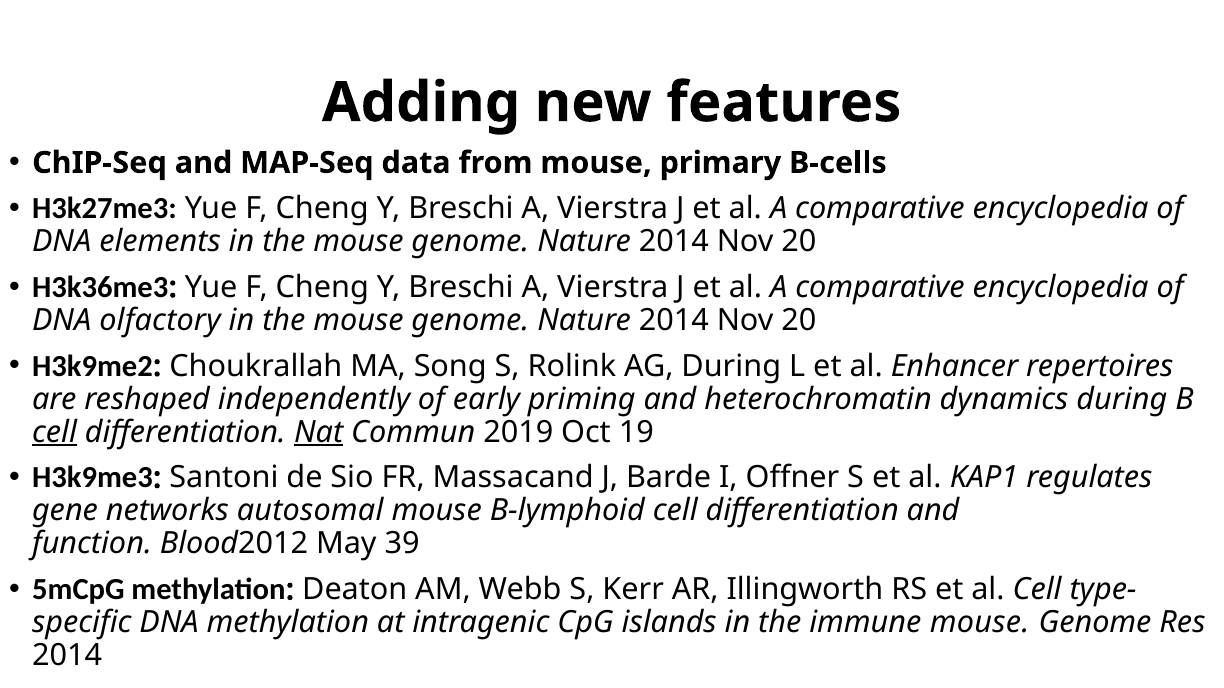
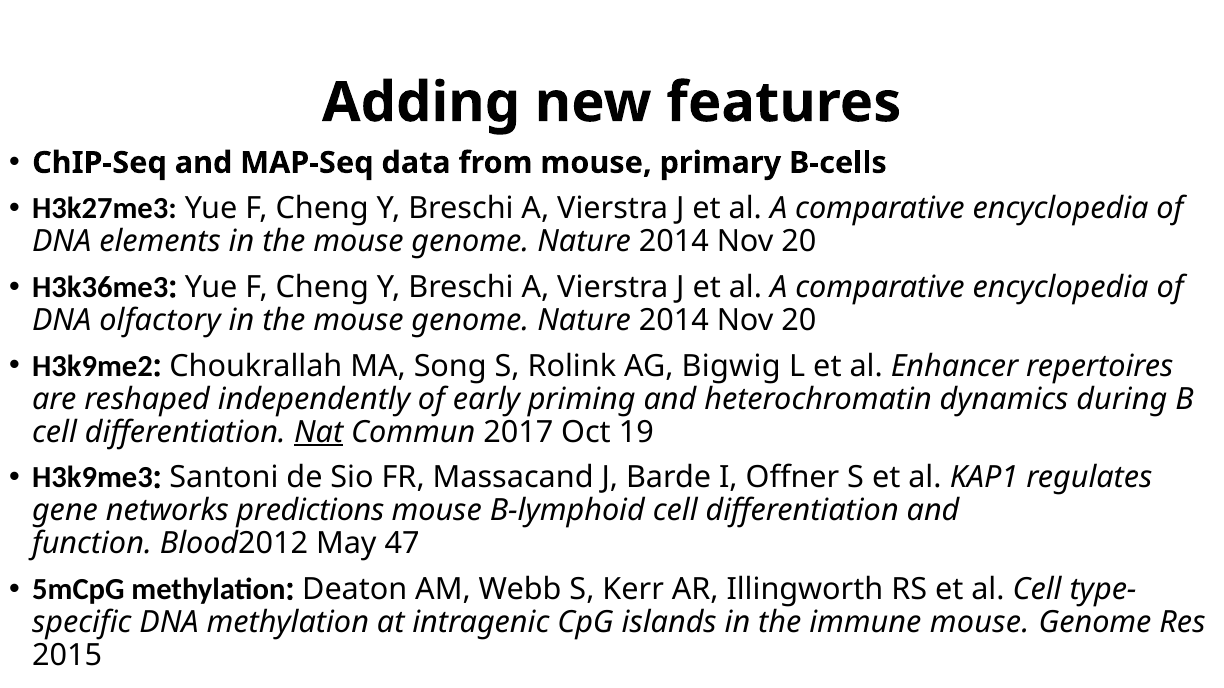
AG During: During -> Bigwig (731, 366)
cell underline: present -> none (55, 432)
2019: 2019 -> 2017 (518, 432)
autosomal: autosomal -> predictions (310, 511)
39: 39 -> 47 (402, 544)
2014: 2014 -> 2015 (67, 656)
